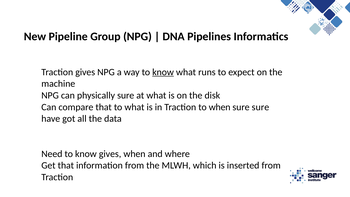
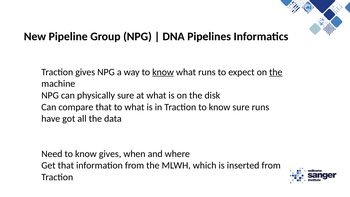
the underline: none -> present (276, 72)
Traction to when: when -> know (220, 107)
sure sure: sure -> runs (260, 107)
